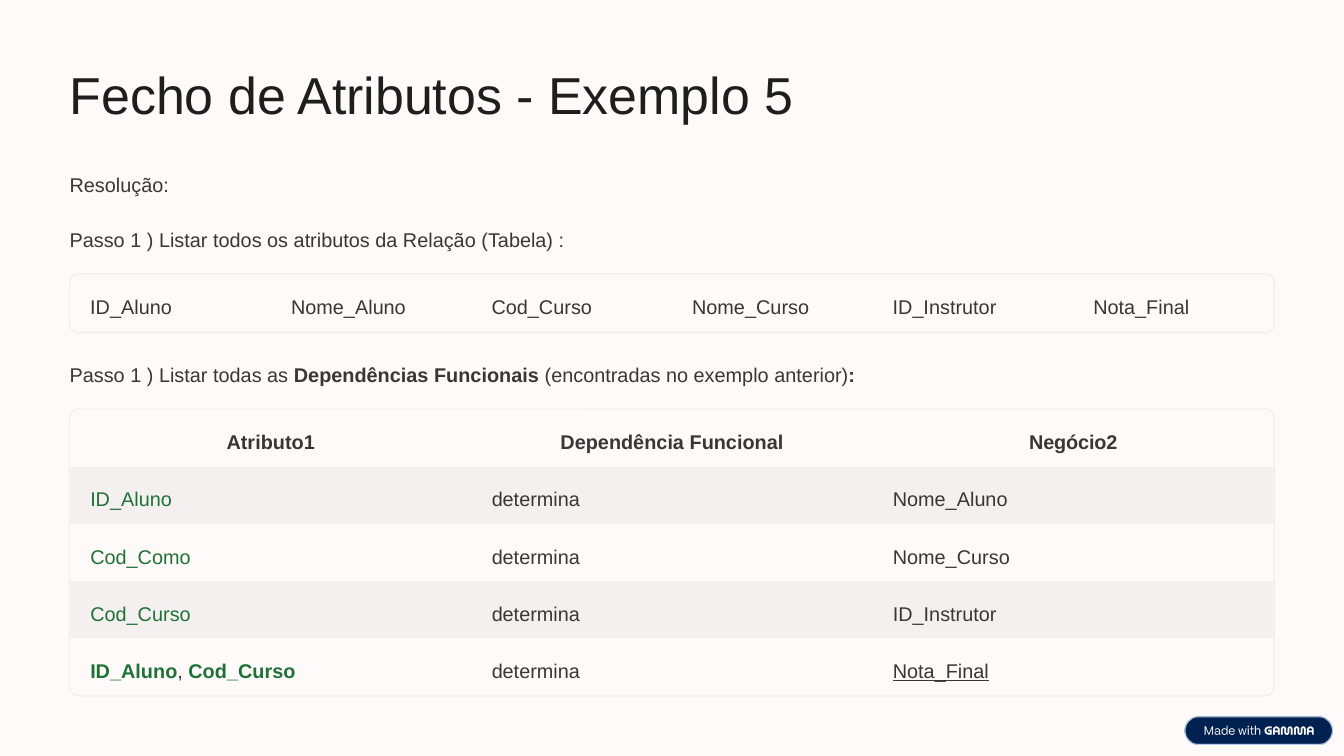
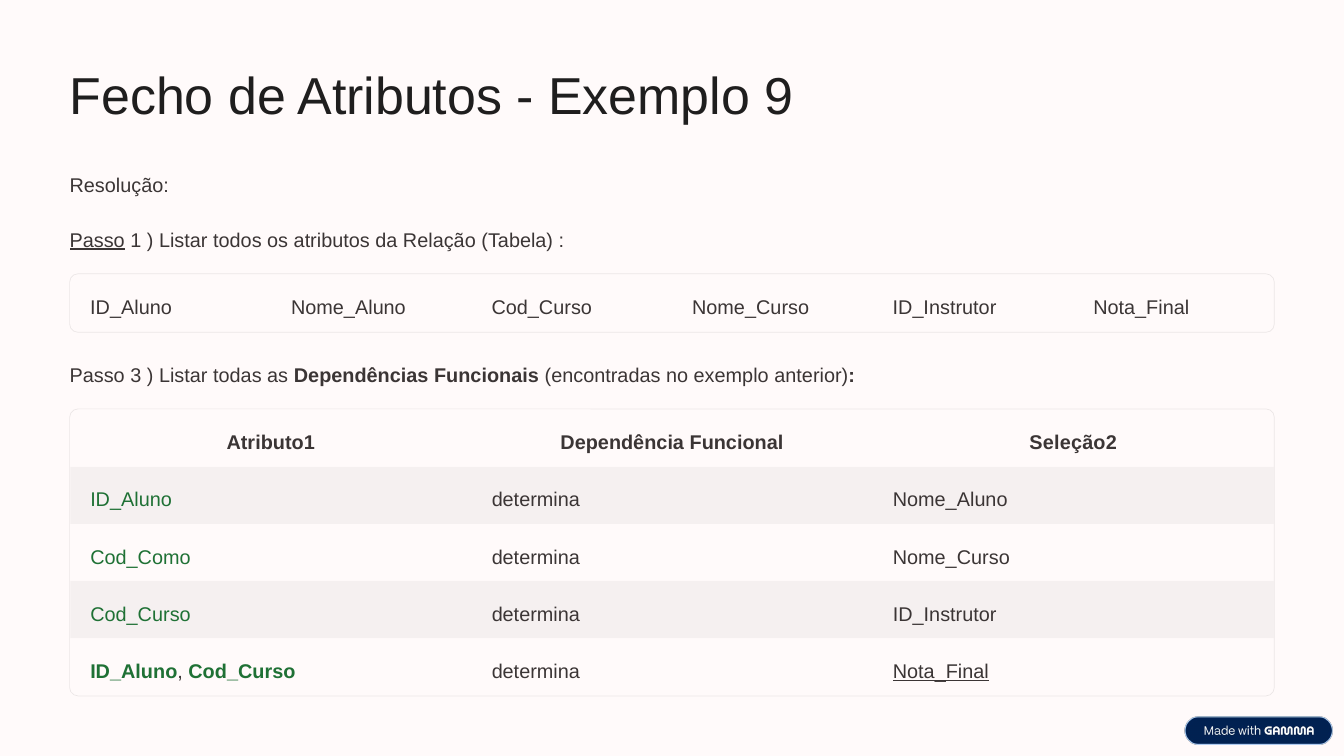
5: 5 -> 9 (779, 98)
Passo underline: none -> present (97, 241)
1: 1 -> 3 (136, 376)
Negócio2: Negócio2 -> Seleção2 (1073, 443)
